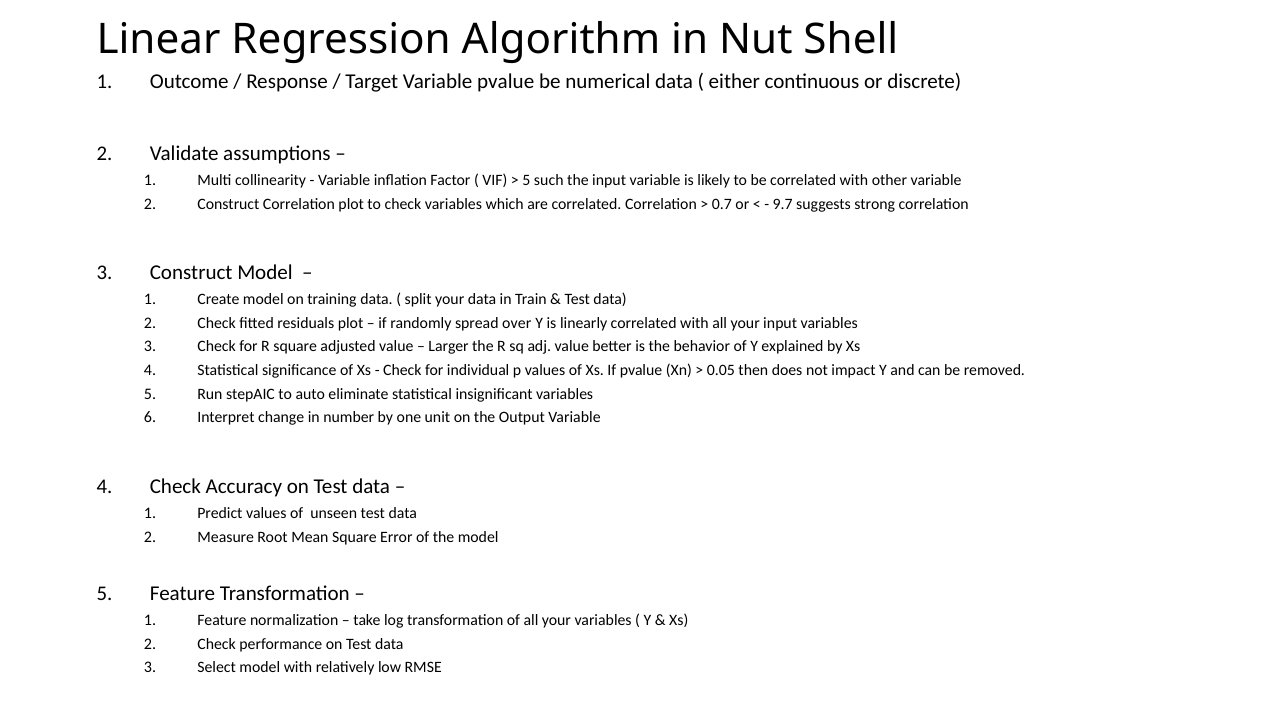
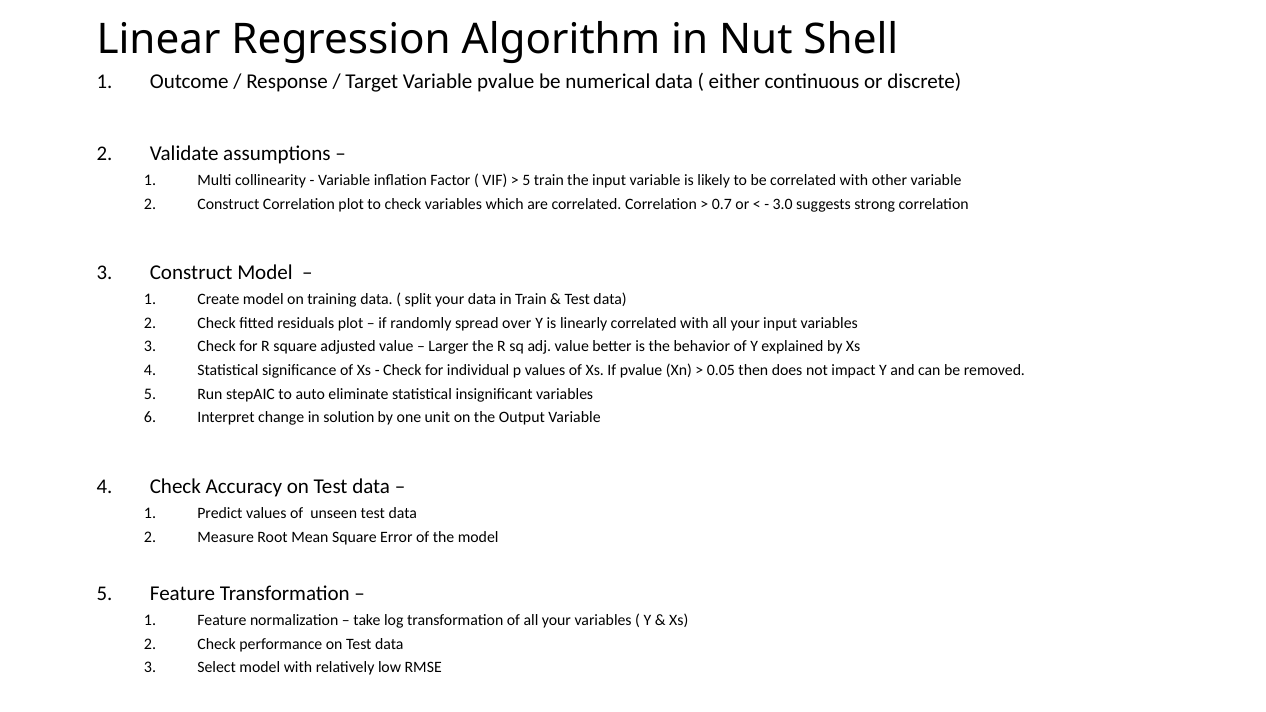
5 such: such -> train (549, 180)
9.7: 9.7 -> 3.0 (783, 204)
number: number -> solution (349, 418)
